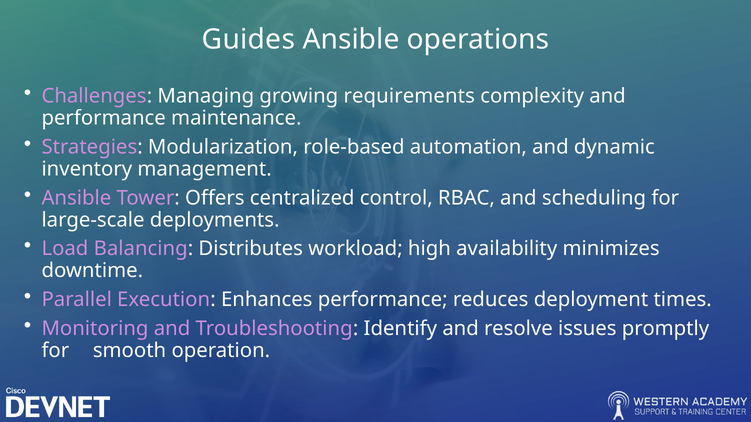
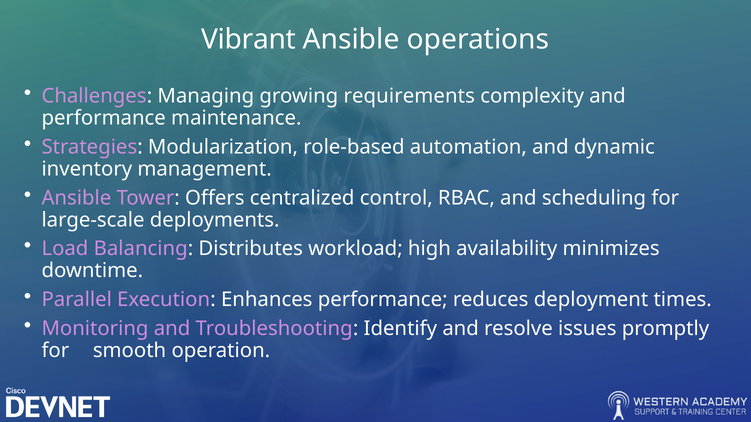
Guides: Guides -> Vibrant (249, 40)
